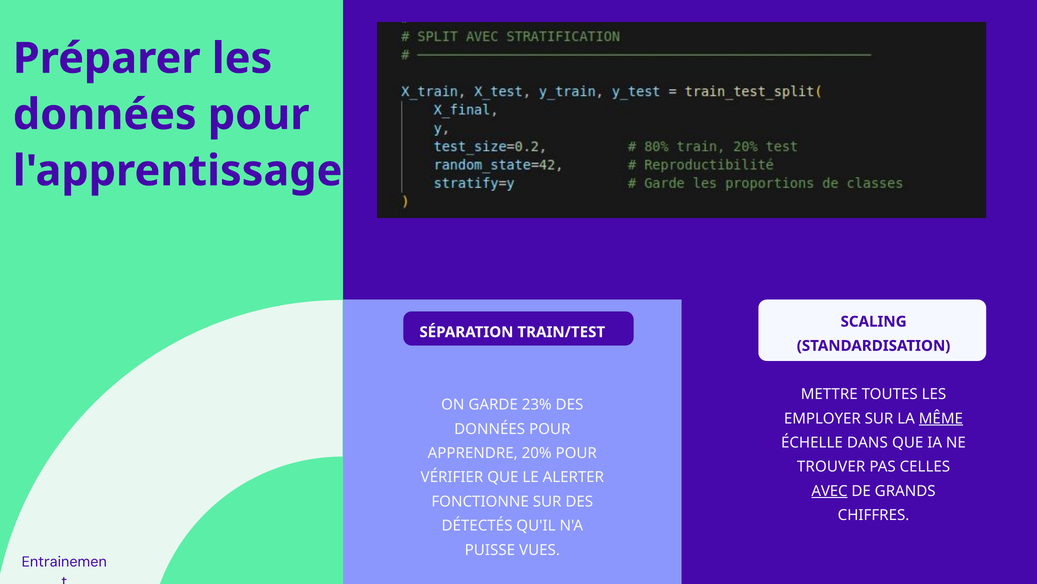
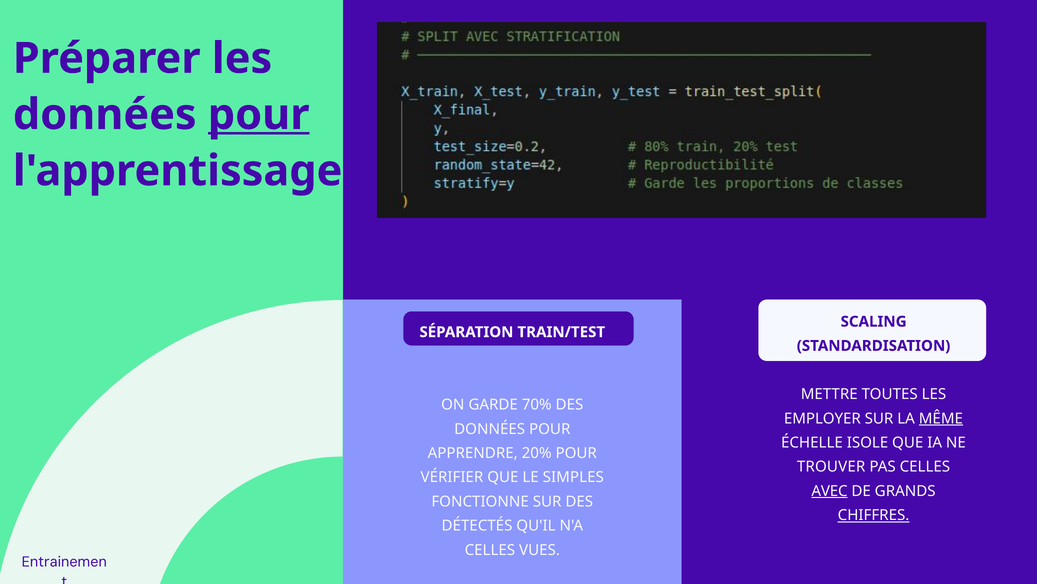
pour underline: none -> present (259, 115)
23%: 23% -> 70% (537, 404)
DANS: DANS -> ISOLE (868, 442)
ALERTER: ALERTER -> SIMPLES (573, 477)
CHIFFRES underline: none -> present (874, 515)
PUISSE: PUISSE -> CELLES (490, 549)
